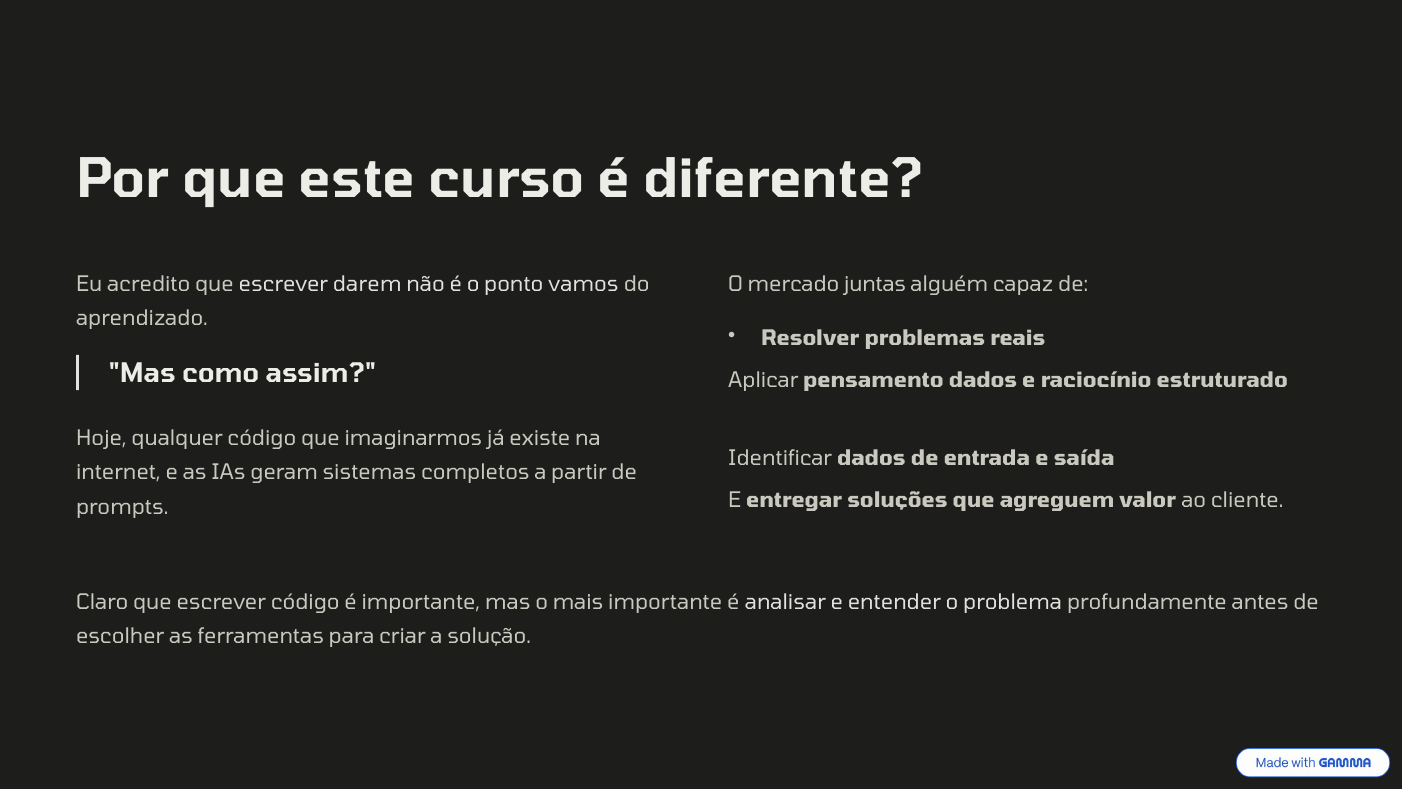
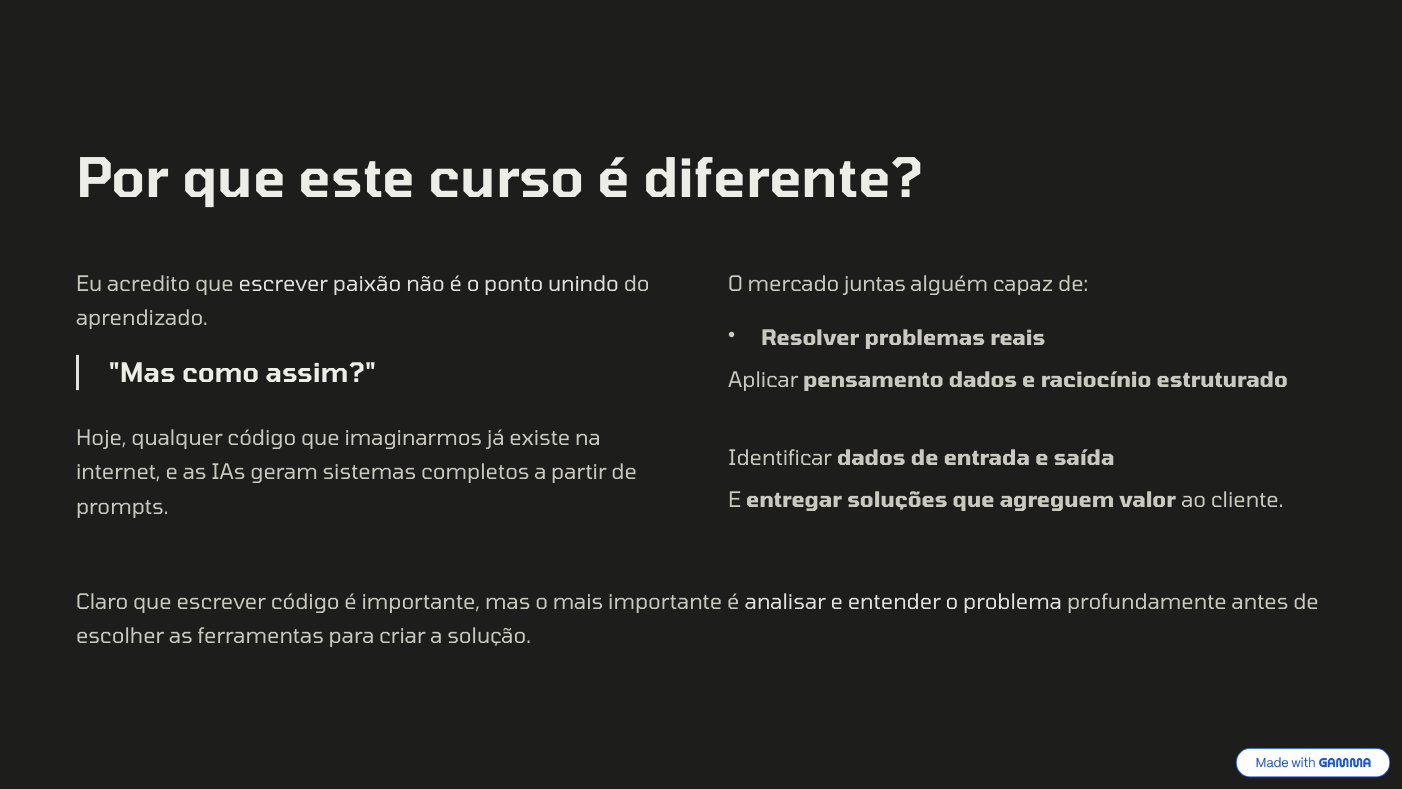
darem: darem -> paixão (367, 284)
vamos: vamos -> unindo (583, 284)
